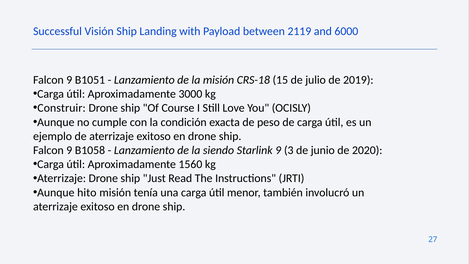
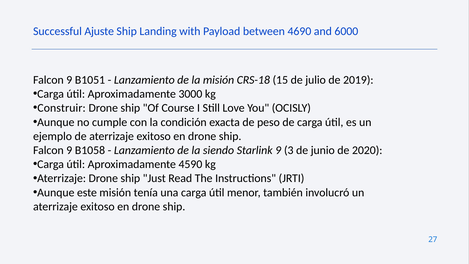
Visión: Visión -> Ajuste (99, 31)
2119: 2119 -> 4690 (299, 31)
1560: 1560 -> 4590 (190, 164)
hito: hito -> este (87, 192)
